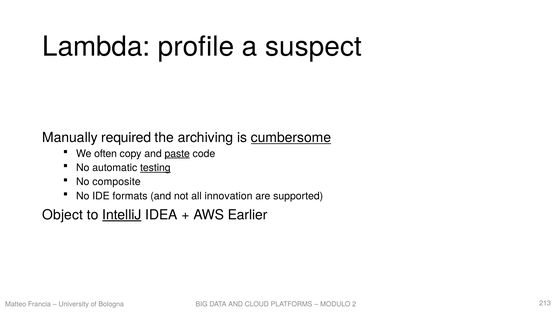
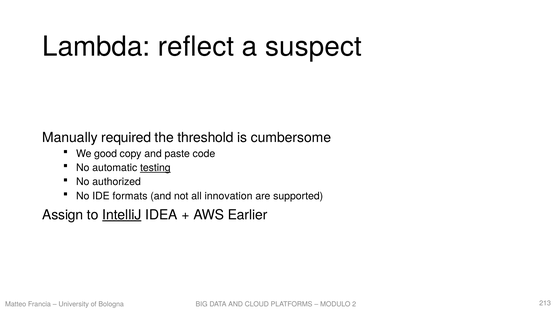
profile: profile -> reflect (196, 47)
archiving: archiving -> threshold (206, 138)
cumbersome underline: present -> none (291, 138)
often: often -> good (106, 154)
paste underline: present -> none (177, 154)
composite: composite -> authorized (117, 182)
Object: Object -> Assign (63, 215)
